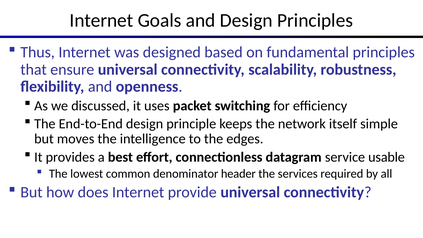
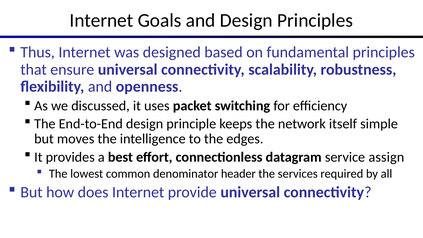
usable: usable -> assign (386, 157)
